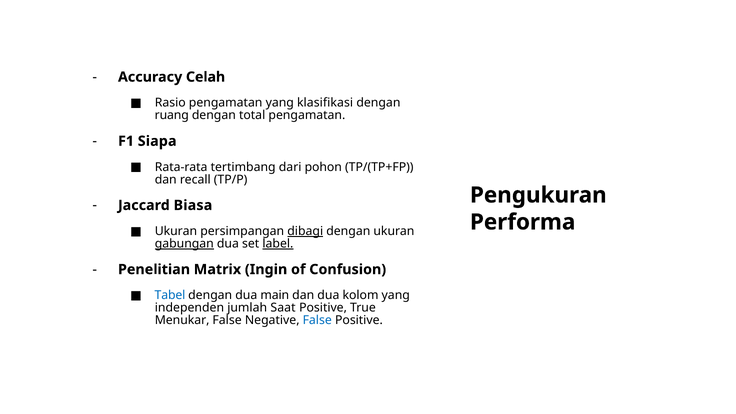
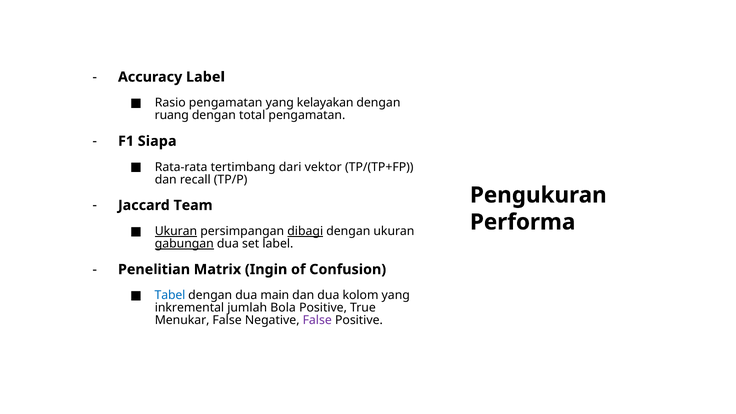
Accuracy Celah: Celah -> Label (205, 77)
klasifikasi: klasifikasi -> kelayakan (325, 103)
pohon: pohon -> vektor (323, 167)
Biasa: Biasa -> Team (193, 205)
Ukuran underline: none -> present (176, 231)
label underline: present -> none (278, 244)
independen: independen -> inkremental (189, 308)
Saat: Saat -> Bola (283, 308)
False colour: blue -> purple (317, 320)
